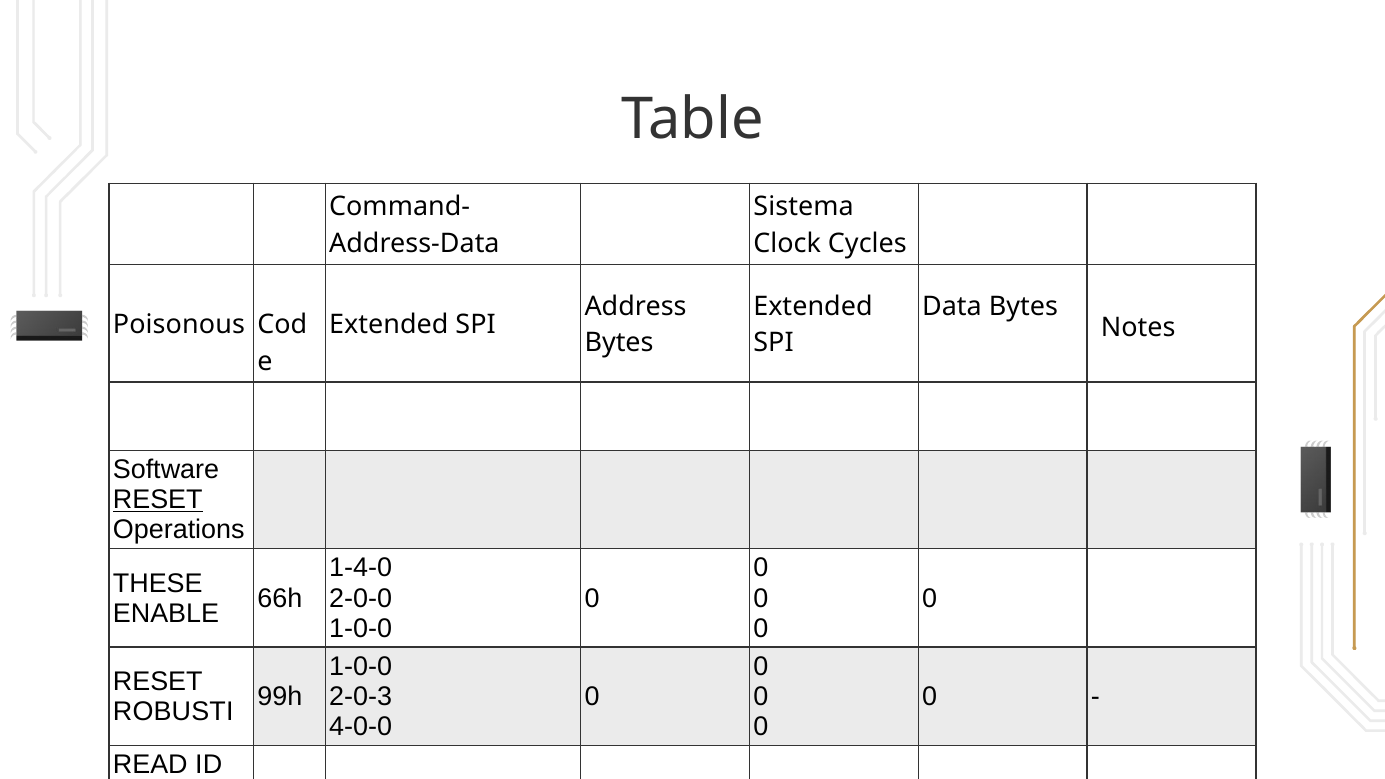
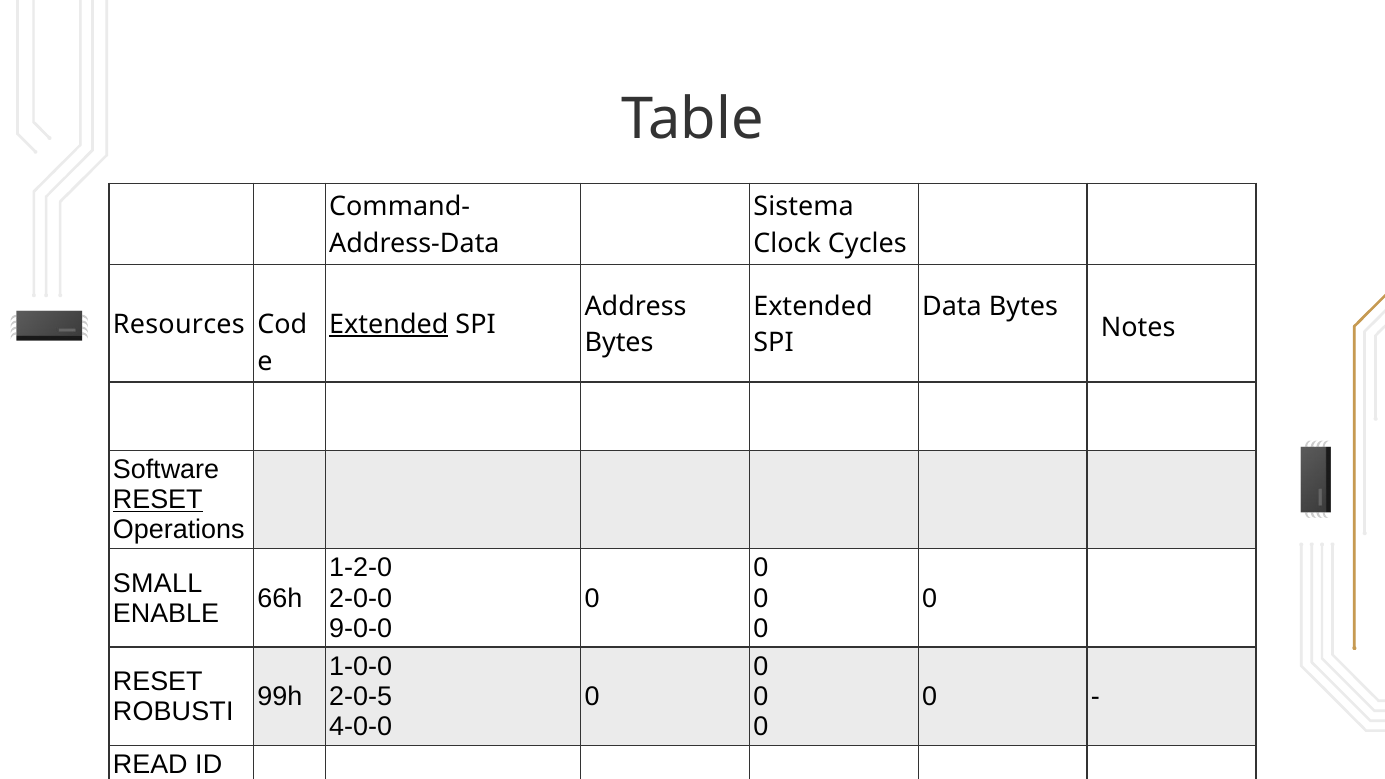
Poisonous: Poisonous -> Resources (179, 325)
Extended underline: none -> present (389, 325)
1-4-0: 1-4-0 -> 1-2-0 (361, 568)
THESE: THESE -> SMALL (158, 583)
1-0-0: 1-0-0 -> 9-0-0 (361, 629)
2-0-3: 2-0-3 -> 2-0-5 (361, 697)
